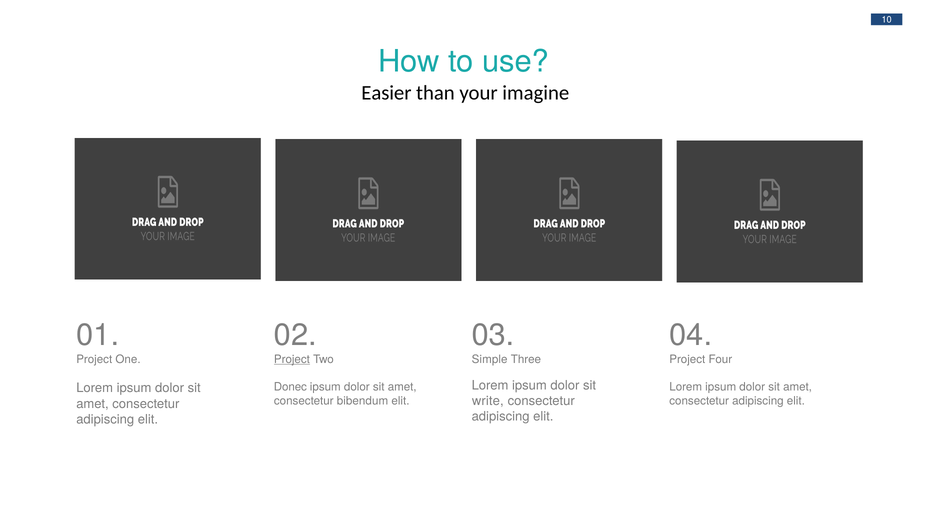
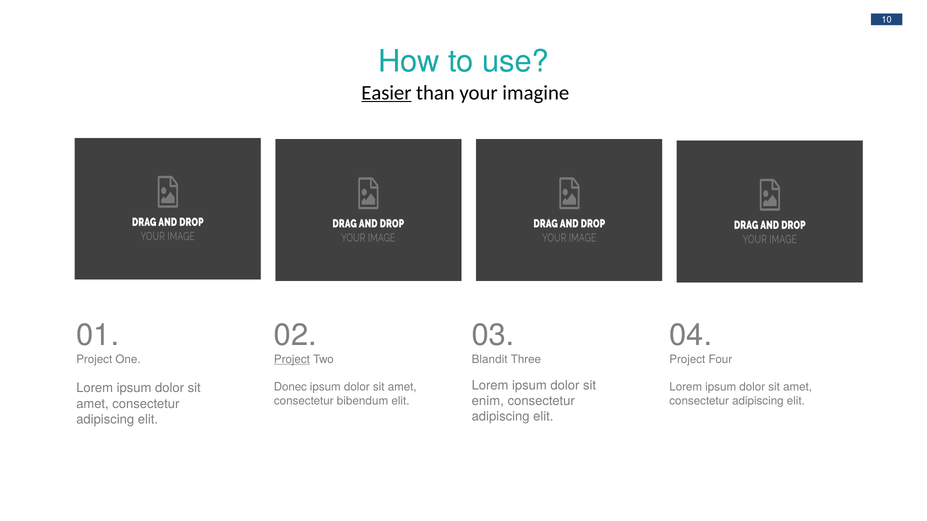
Easier underline: none -> present (386, 93)
Simple: Simple -> Blandit (490, 360)
write: write -> enim (488, 401)
